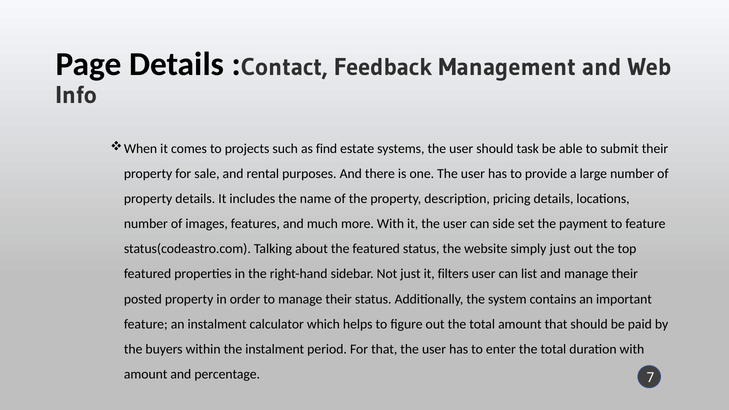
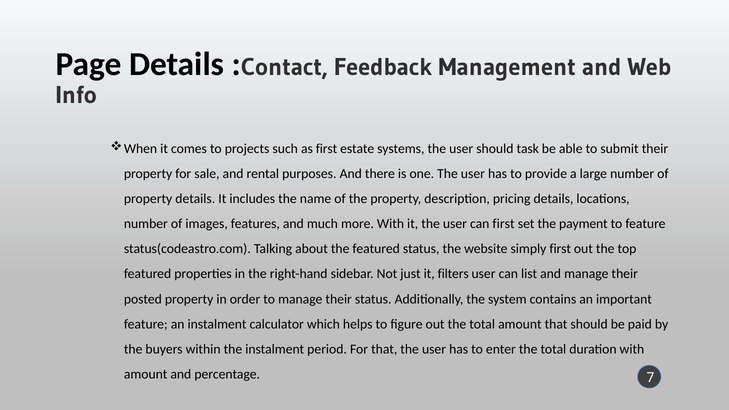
as find: find -> first (327, 149)
can side: side -> first (504, 224)
simply just: just -> first (560, 249)
